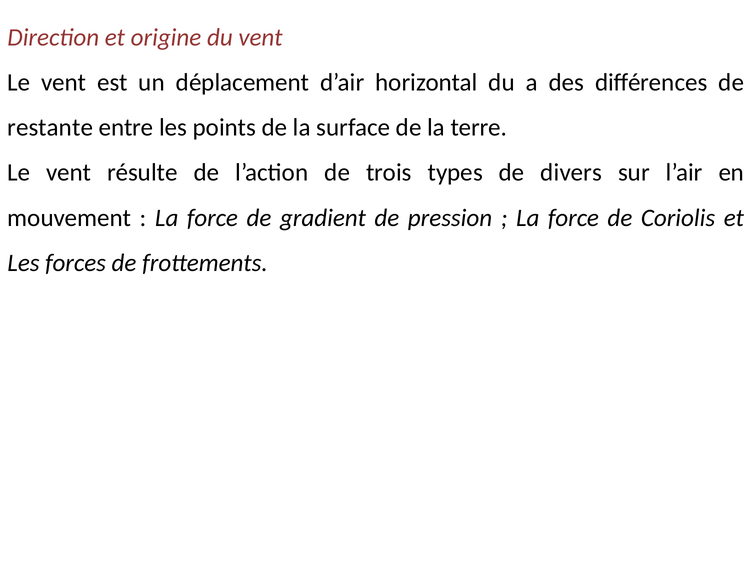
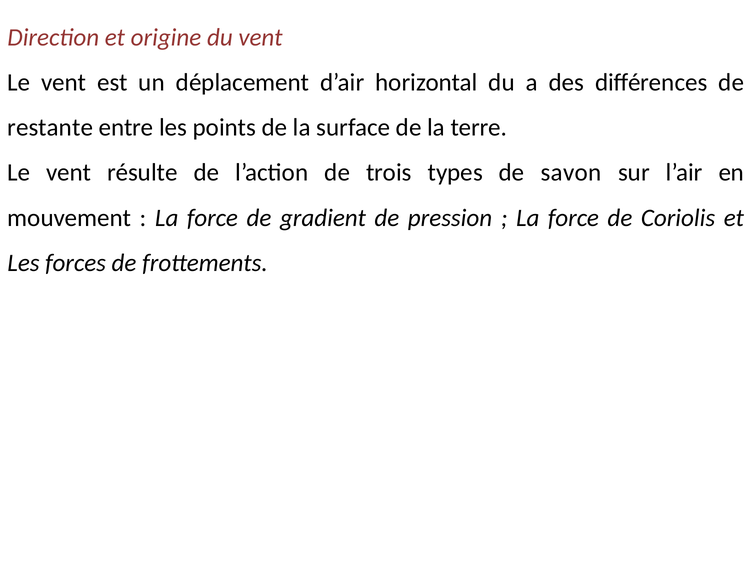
divers: divers -> savon (571, 173)
